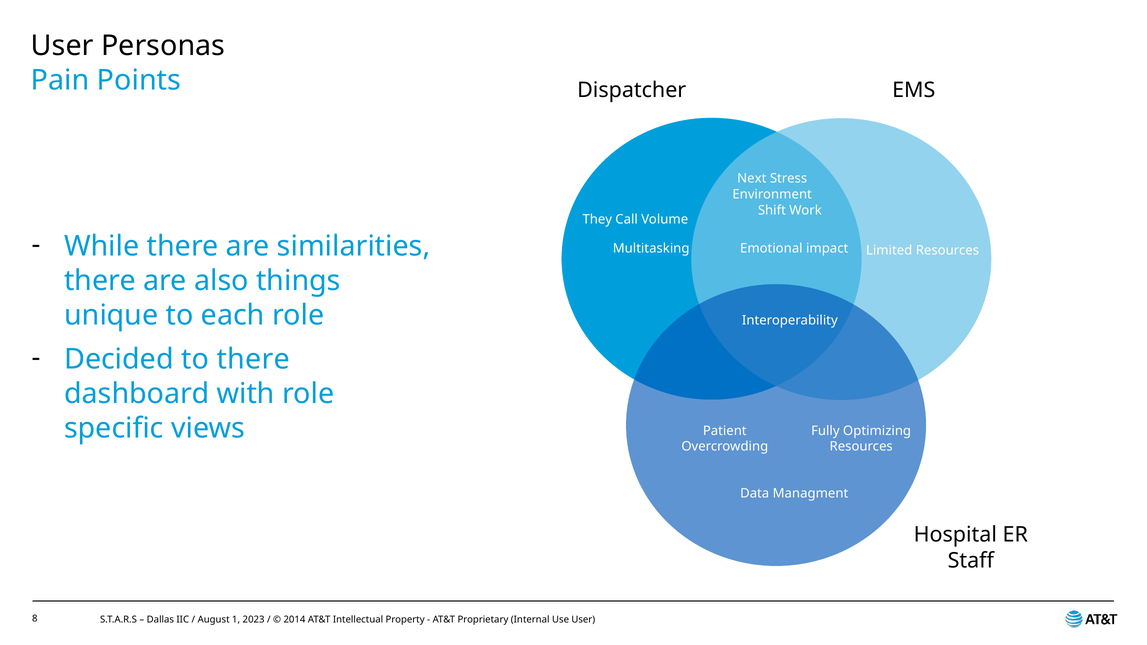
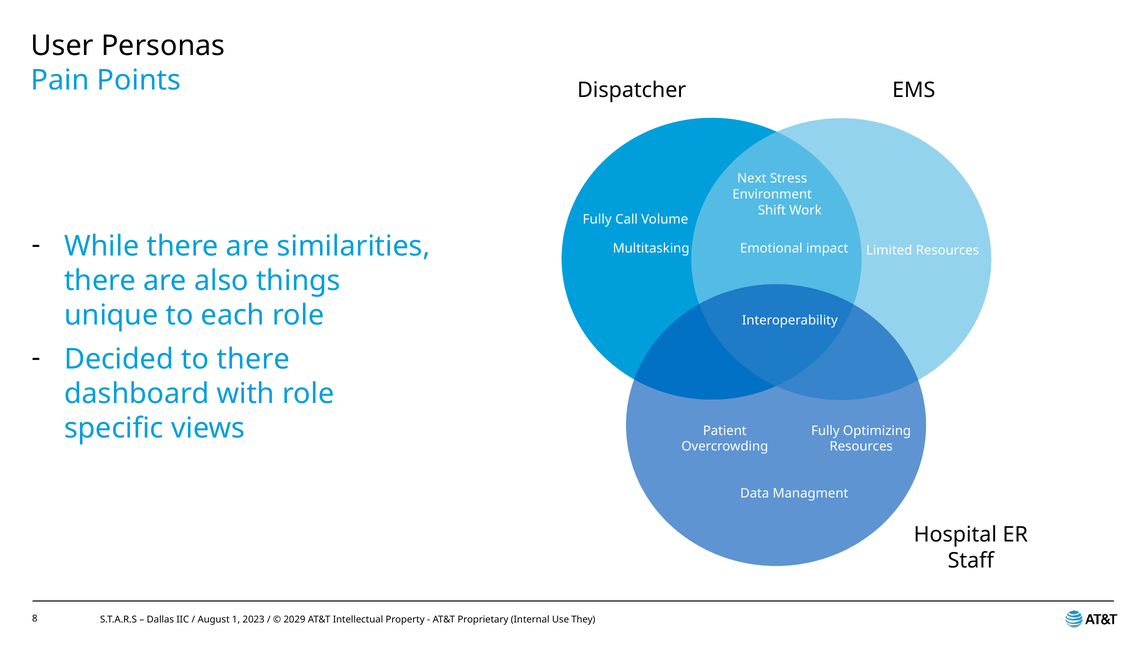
They: They -> Fully (597, 219)
2014: 2014 -> 2029 (294, 620)
Use User: User -> They (583, 620)
